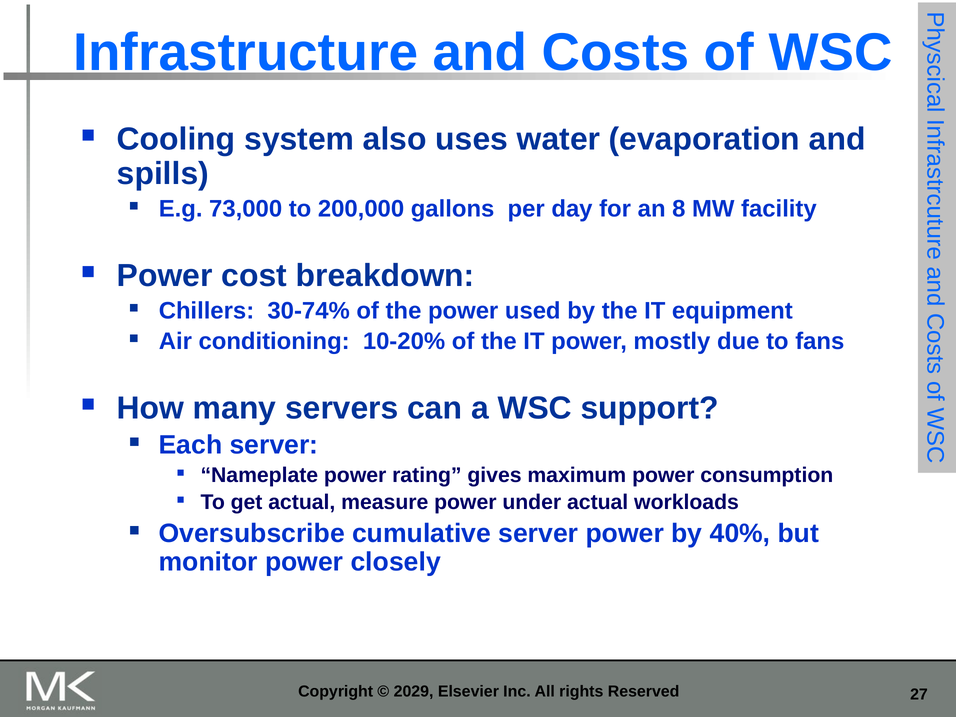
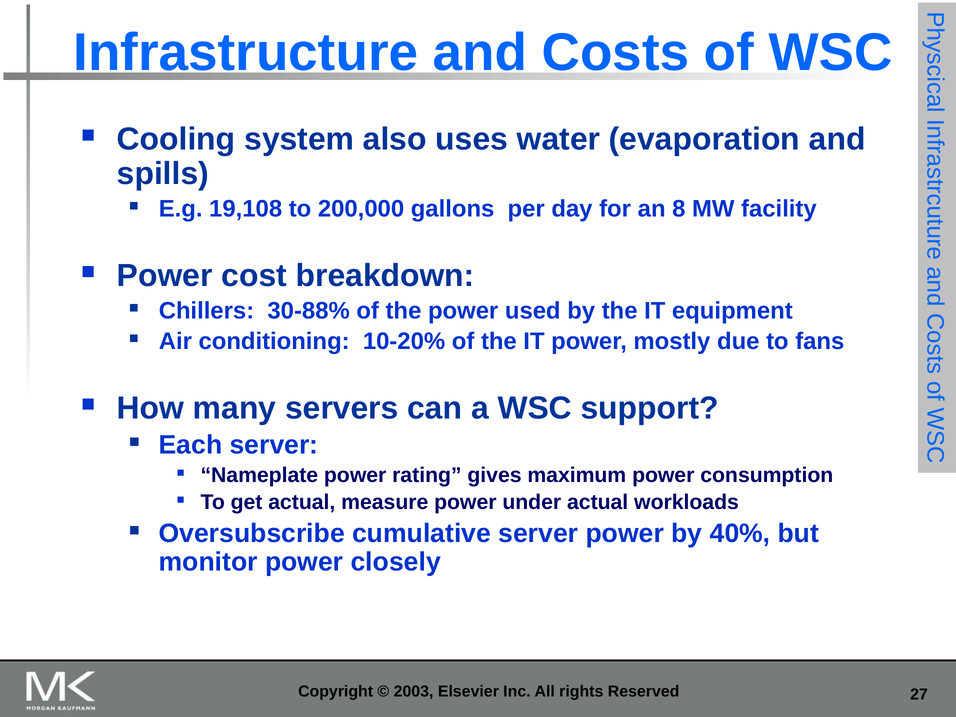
73,000: 73,000 -> 19,108 (246, 209)
30-74%: 30-74% -> 30-88% (309, 311)
2029: 2029 -> 2003 (414, 691)
